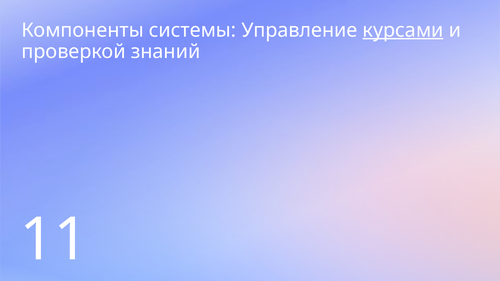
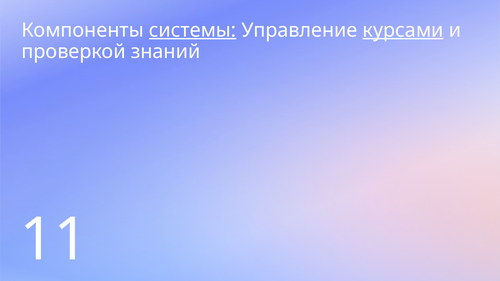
системы underline: none -> present (193, 30)
